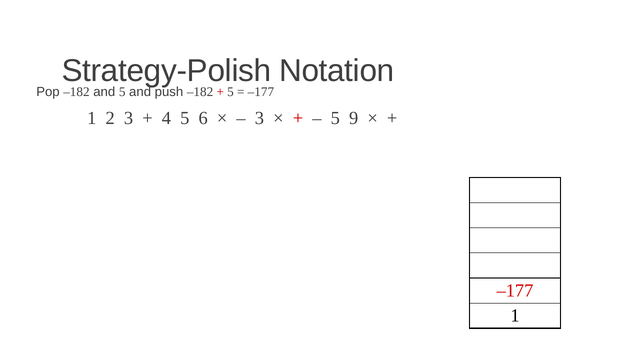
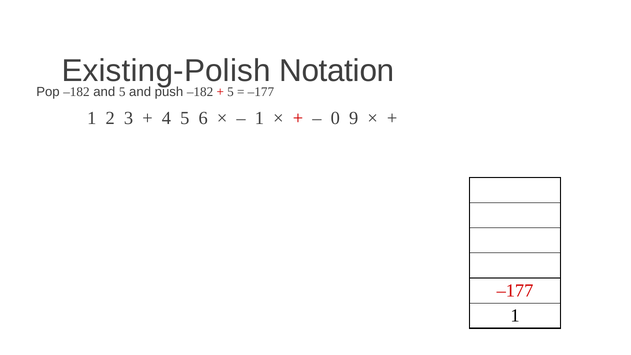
Strategy-Polish: Strategy-Polish -> Existing-Polish (166, 71)
3: 3 -> 1 (259, 118)
5: 5 -> 0 (335, 118)
